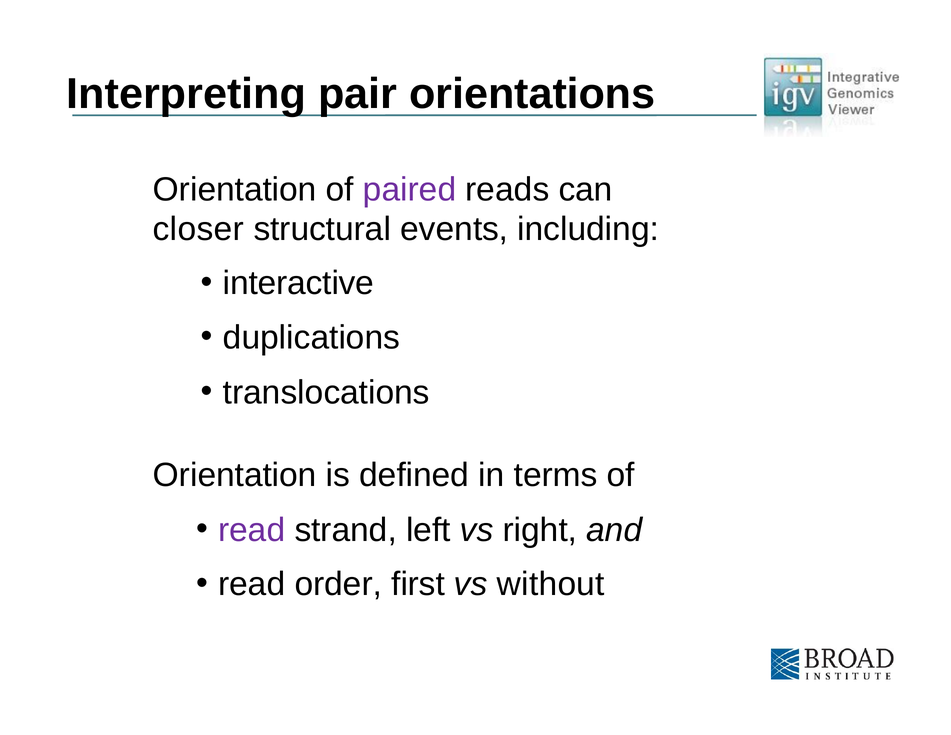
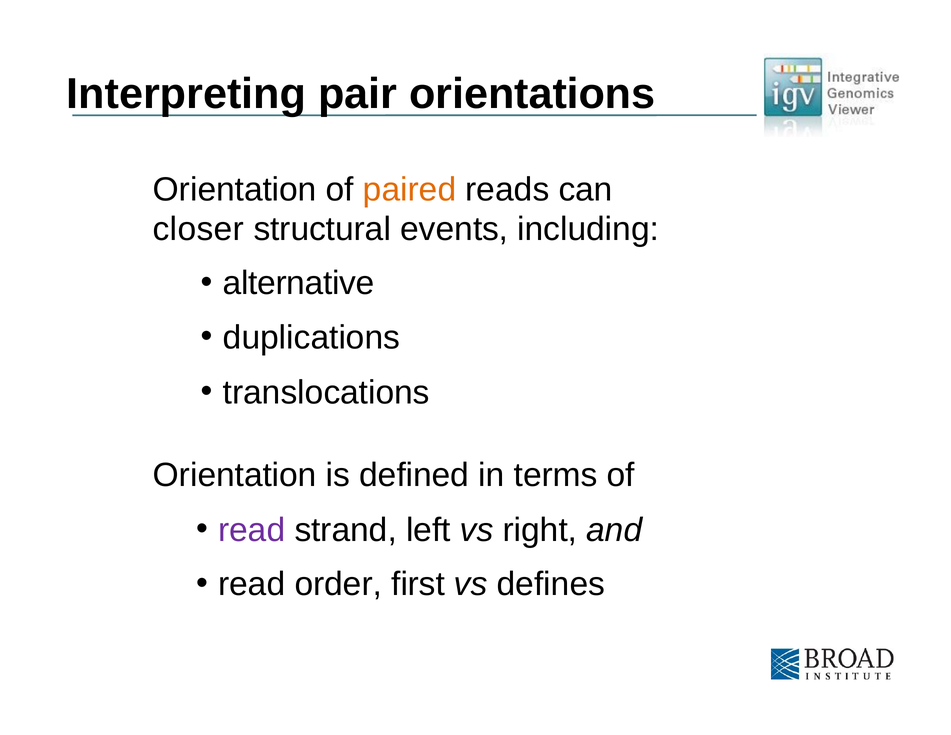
paired colour: purple -> orange (410, 190)
interactive: interactive -> alternative (299, 283)
without: without -> defines (551, 584)
